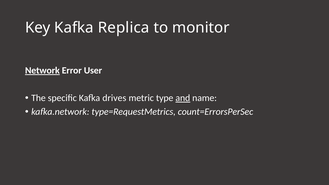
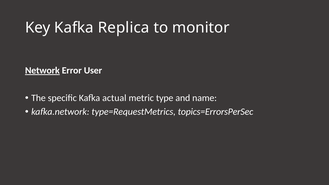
drives: drives -> actual (114, 98)
and underline: present -> none (183, 98)
count=ErrorsPerSec: count=ErrorsPerSec -> topics=ErrorsPerSec (216, 112)
